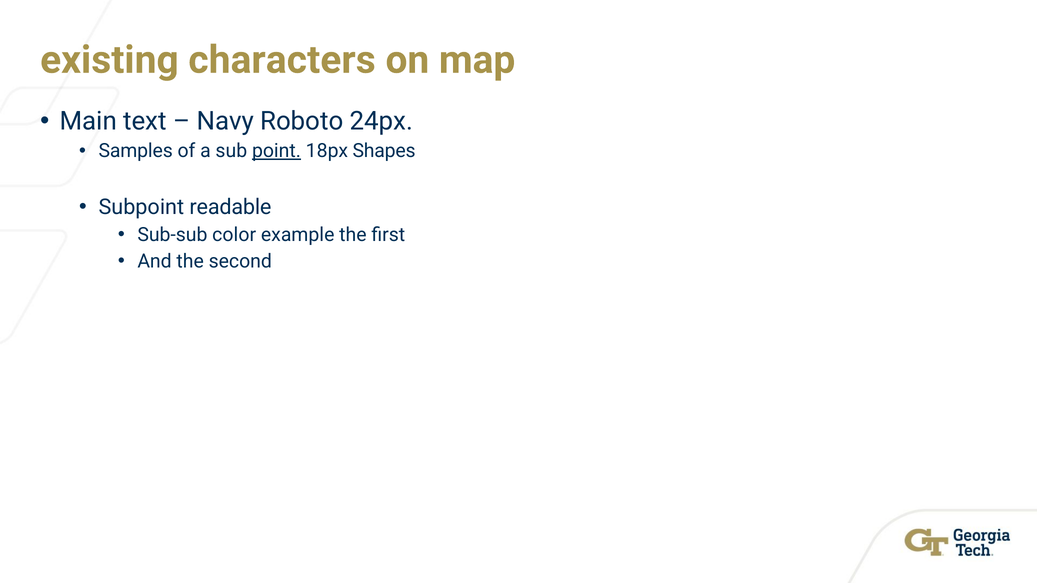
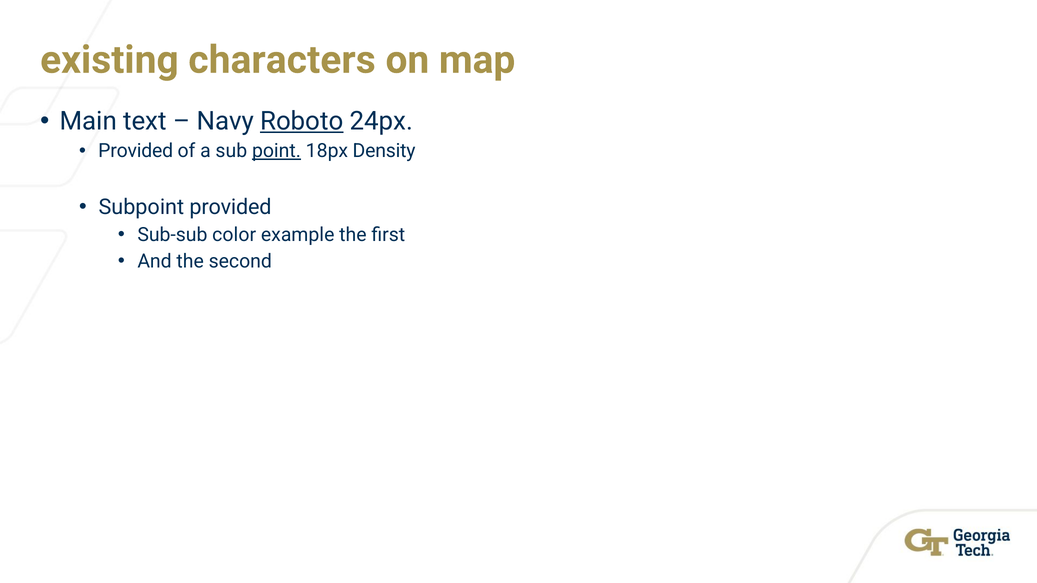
Roboto underline: none -> present (302, 121)
Samples: Samples -> Provided (136, 151)
Shapes: Shapes -> Density (384, 151)
Subpoint readable: readable -> provided (230, 207)
